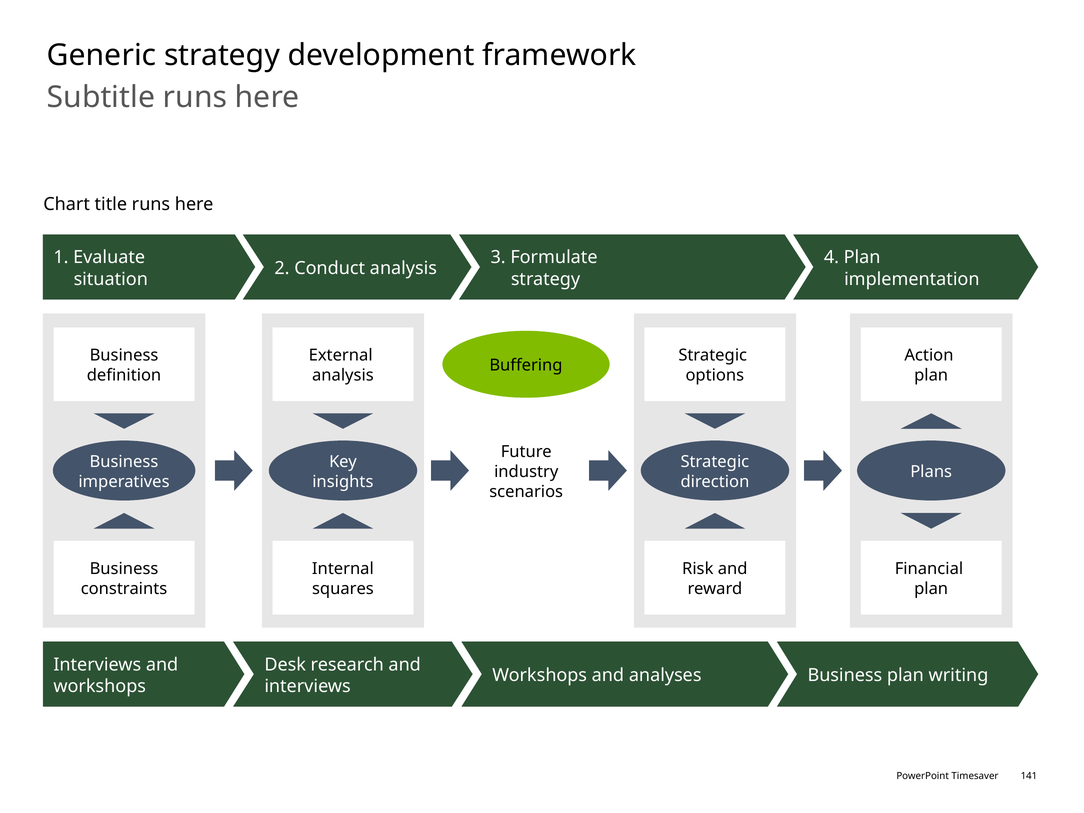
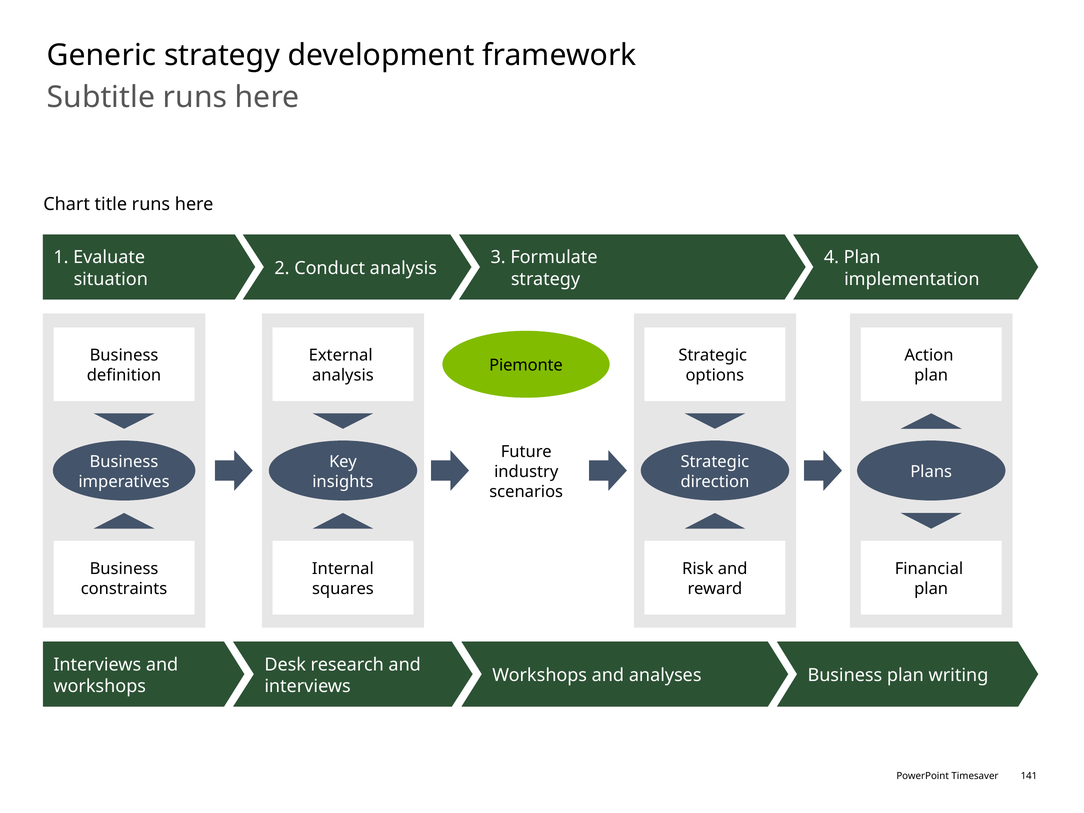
Buffering: Buffering -> Piemonte (526, 365)
